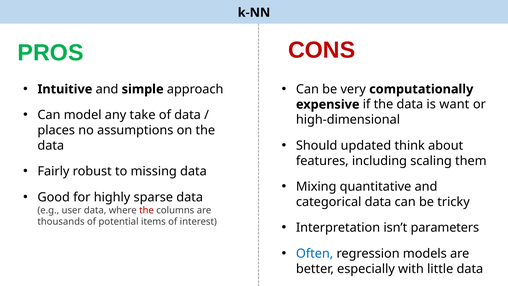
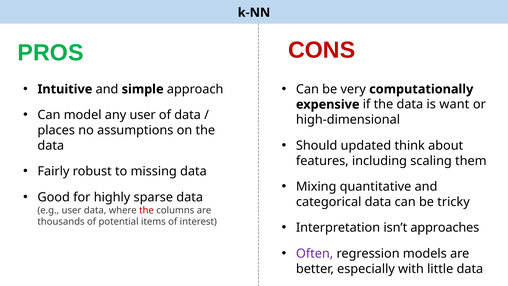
any take: take -> user (143, 115)
parameters: parameters -> approaches (445, 228)
Often colour: blue -> purple (315, 253)
